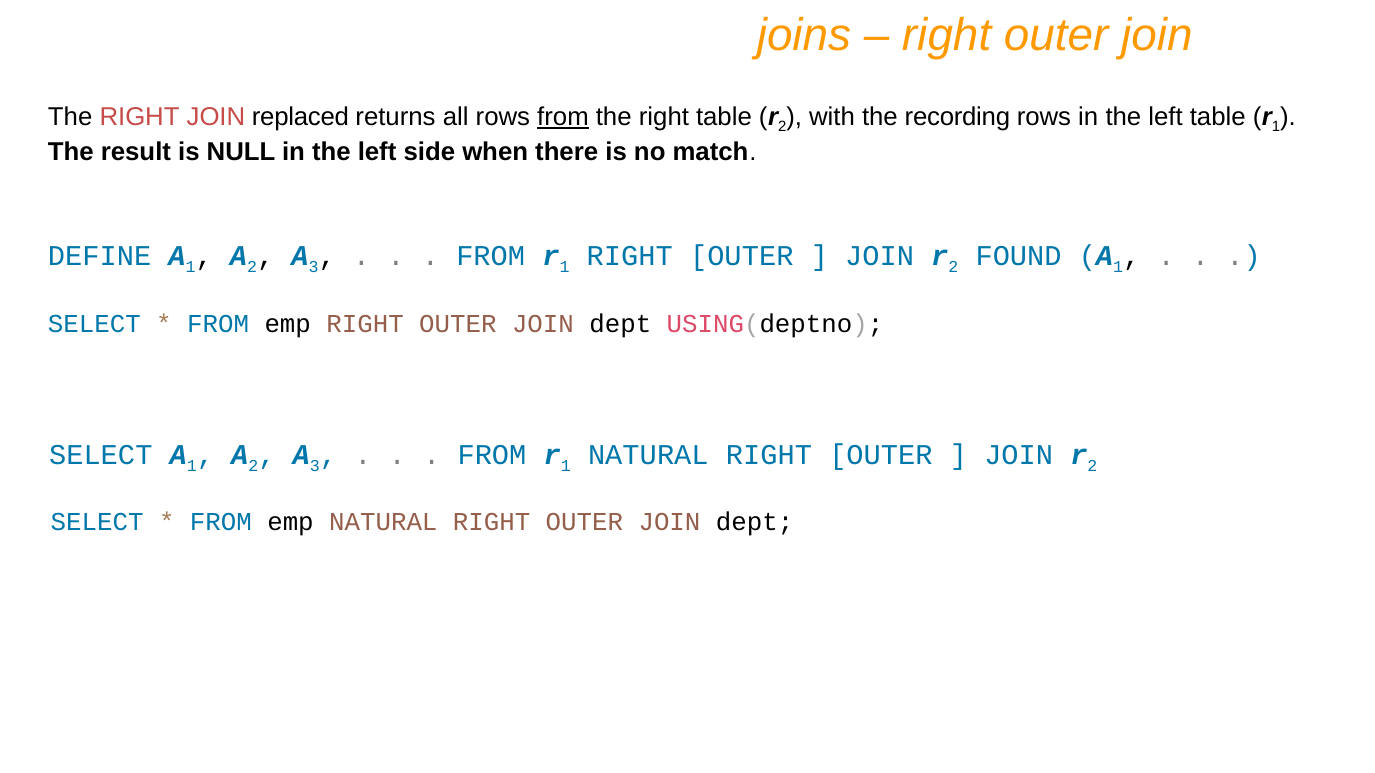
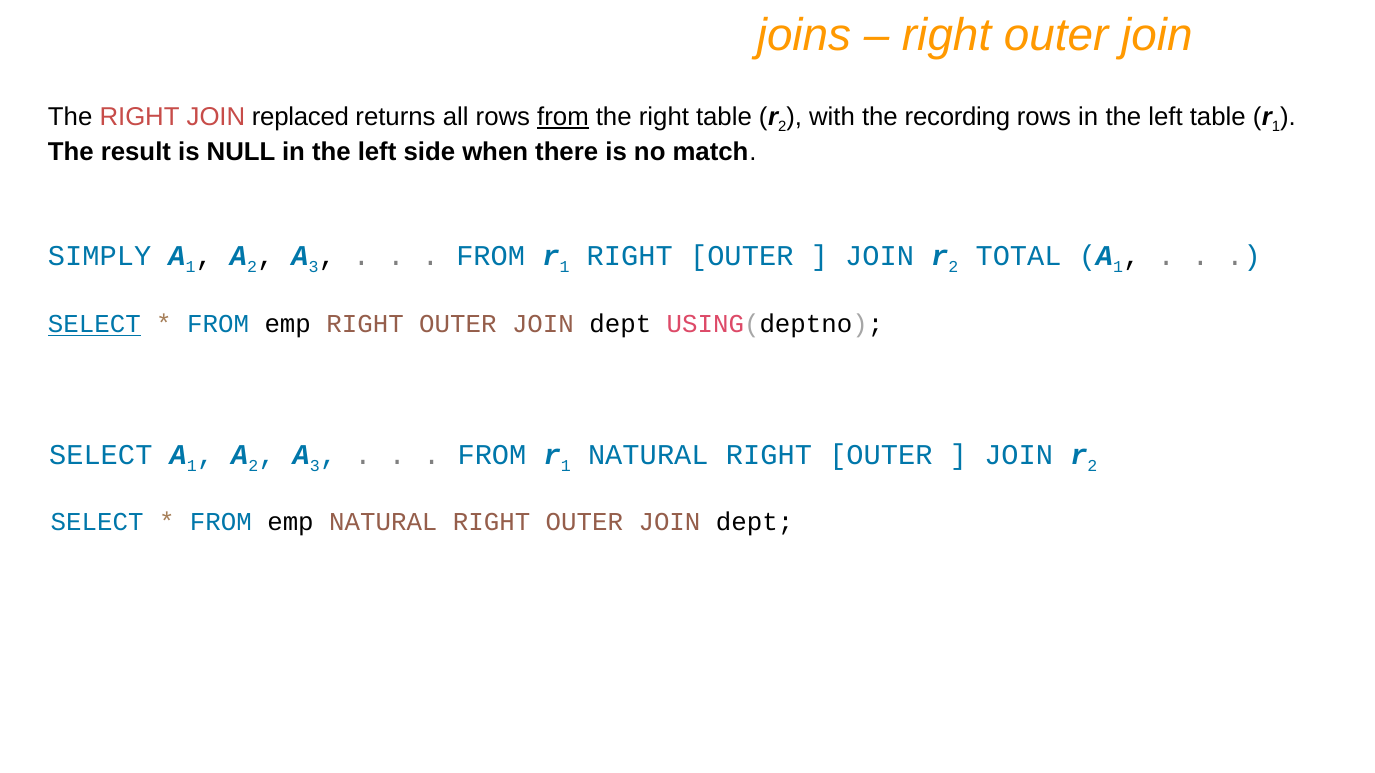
DEFINE: DEFINE -> SIMPLY (100, 256)
FOUND: FOUND -> TOTAL (1019, 256)
SELECT underline: none -> present (94, 324)
